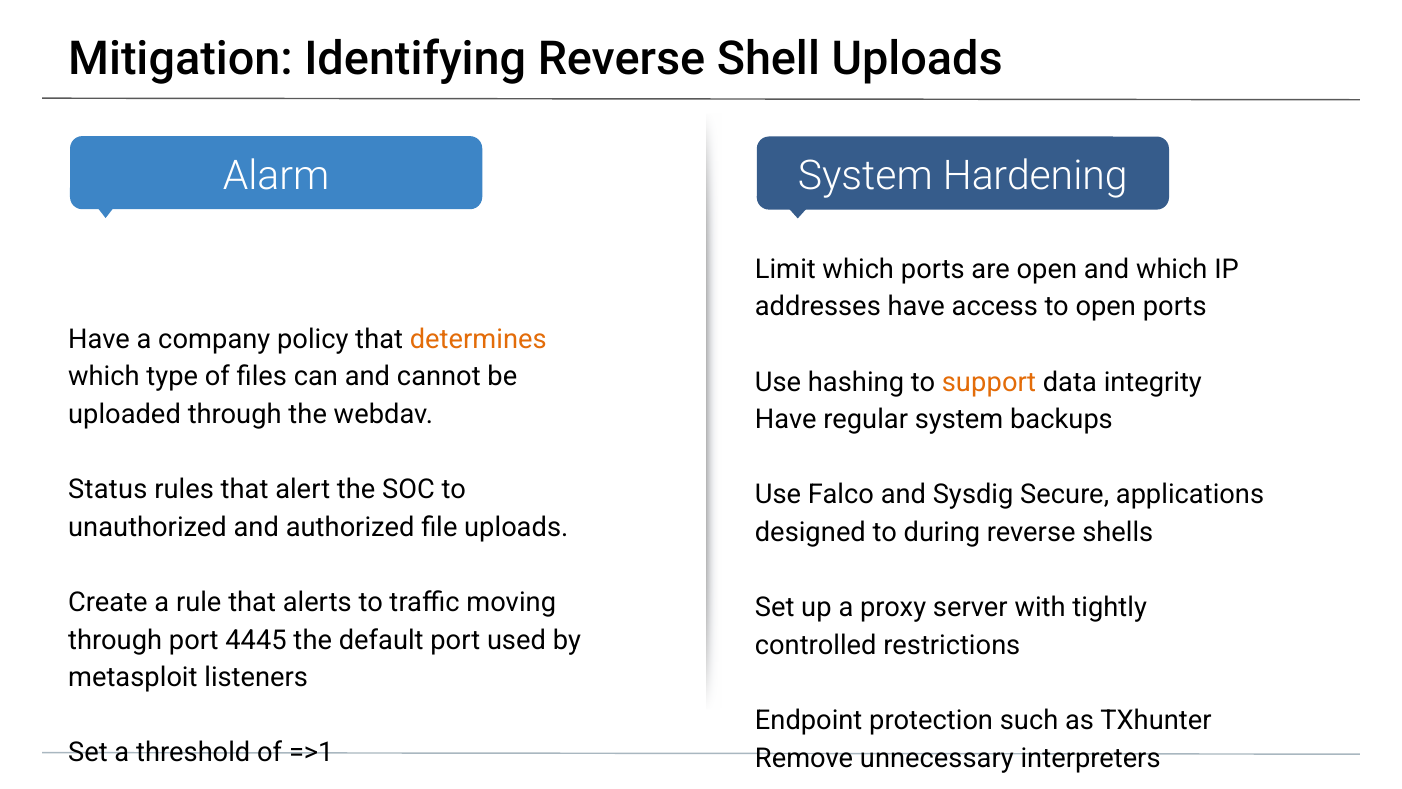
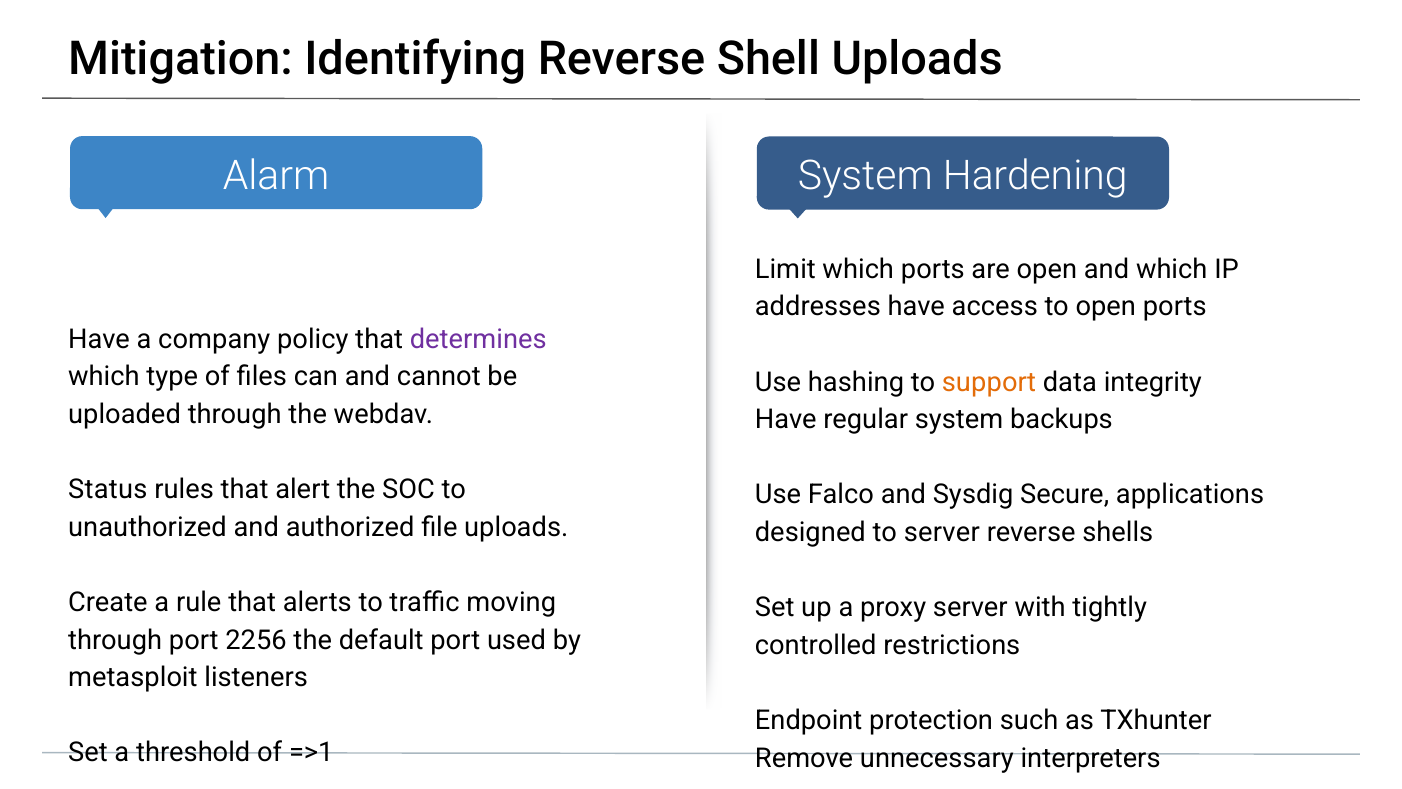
determines colour: orange -> purple (478, 339)
to during: during -> server (942, 532)
4445: 4445 -> 2256 (256, 640)
